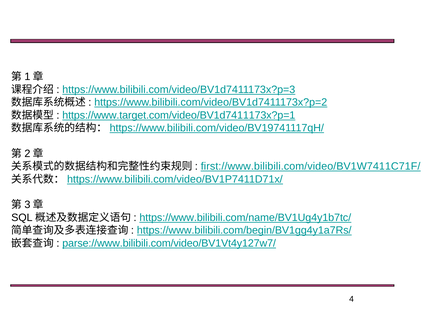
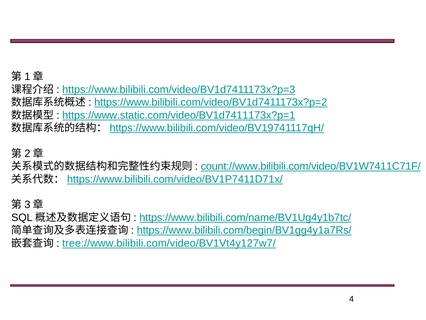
https://www.target.com/video/BV1d7411173x?p=1: https://www.target.com/video/BV1d7411173x?p=1 -> https://www.static.com/video/BV1d7411173x?p=1 (179, 115)
first://www.bilibili.com/video/BV1W7411C71F/: first://www.bilibili.com/video/BV1W7411C71F/ -> count://www.bilibili.com/video/BV1W7411C71F/ (311, 166)
parse://www.bilibili.com/video/BV1Vt4y127w7/: parse://www.bilibili.com/video/BV1Vt4y127w7/ -> tree://www.bilibili.com/video/BV1Vt4y127w7/ (169, 243)
